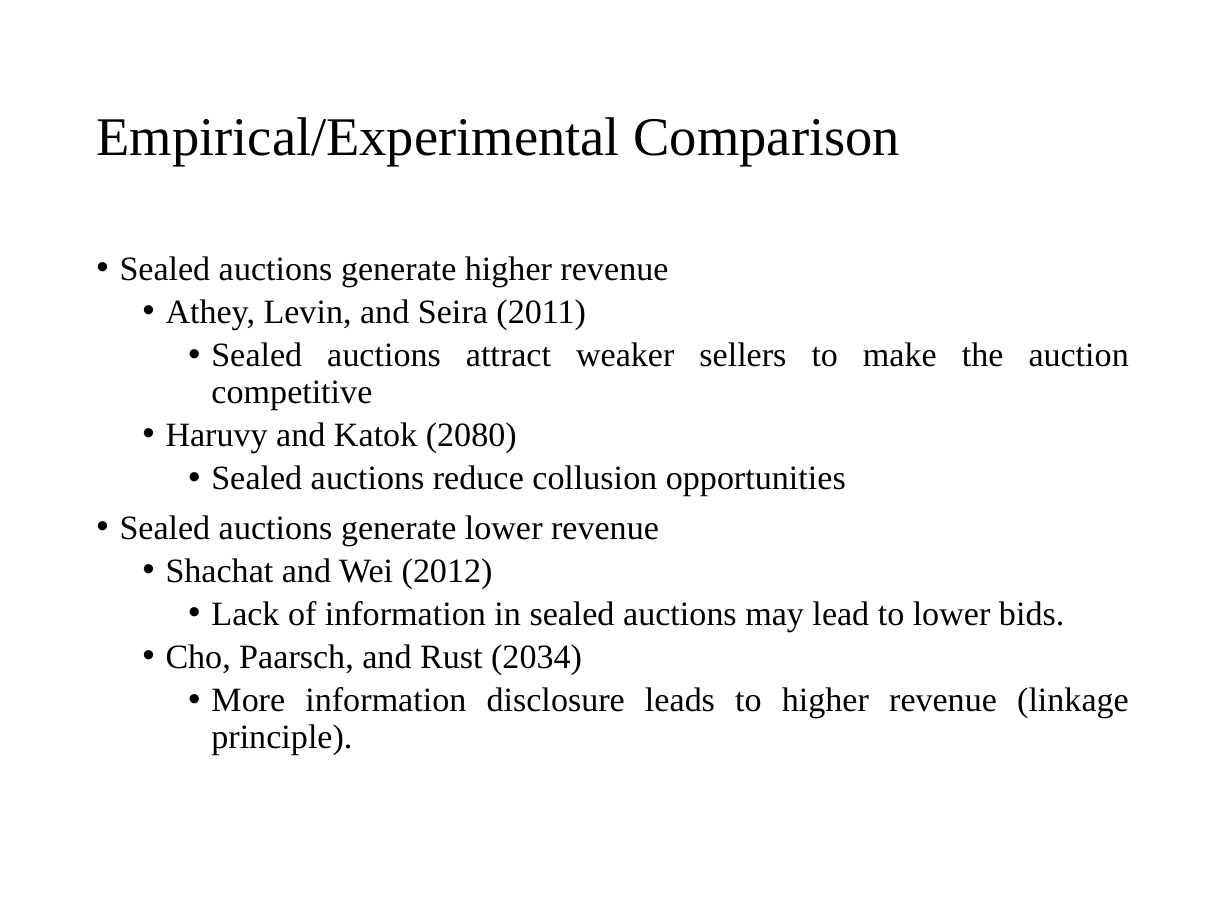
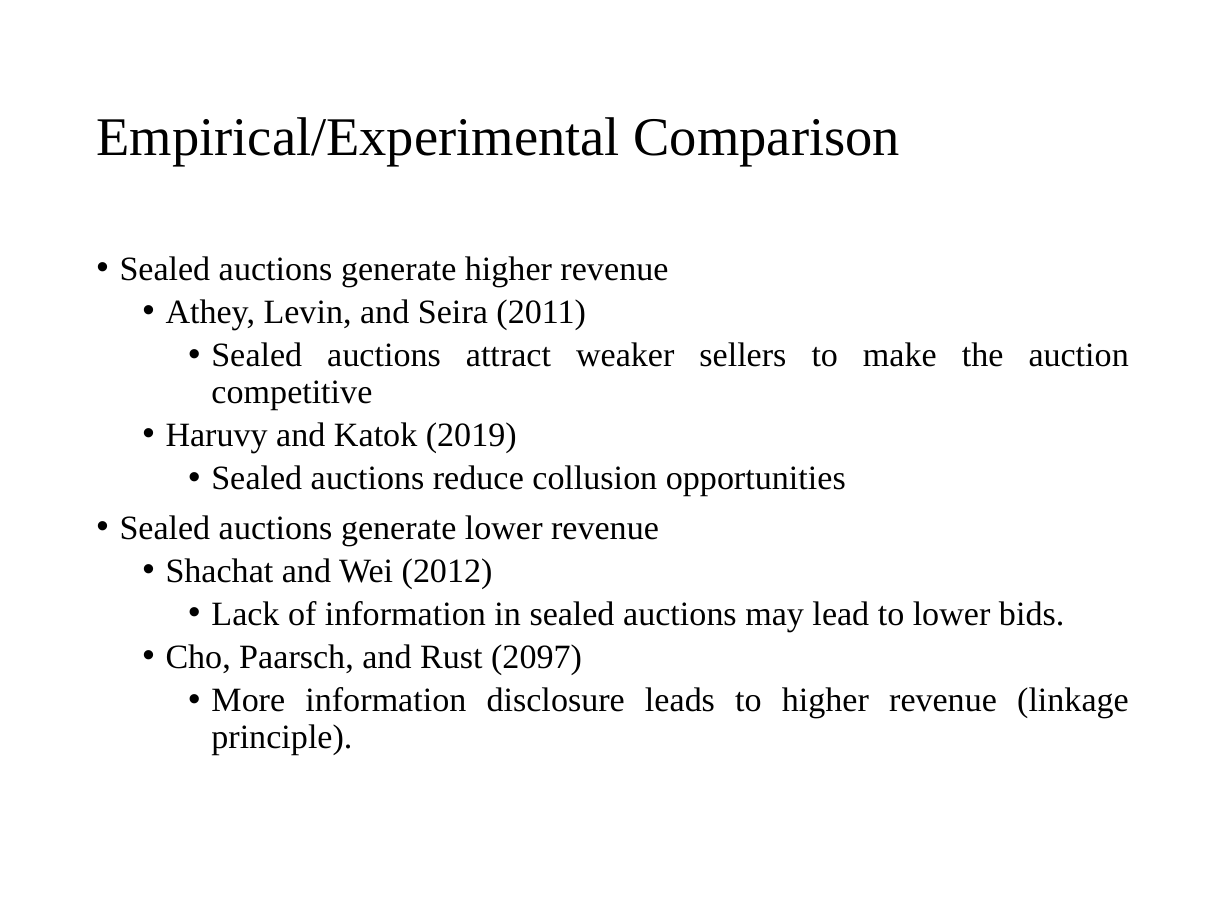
2080: 2080 -> 2019 (471, 435)
2034: 2034 -> 2097 (537, 658)
